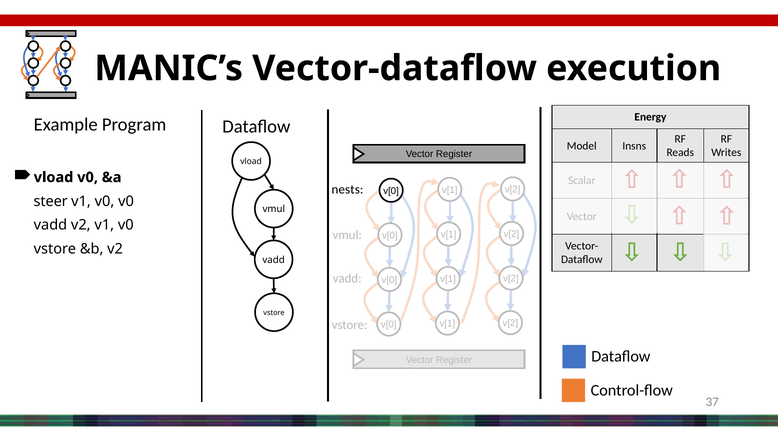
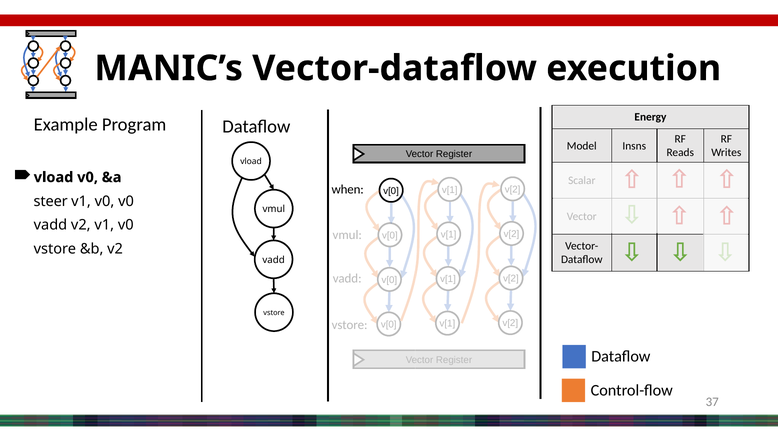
nests: nests -> when (348, 189)
